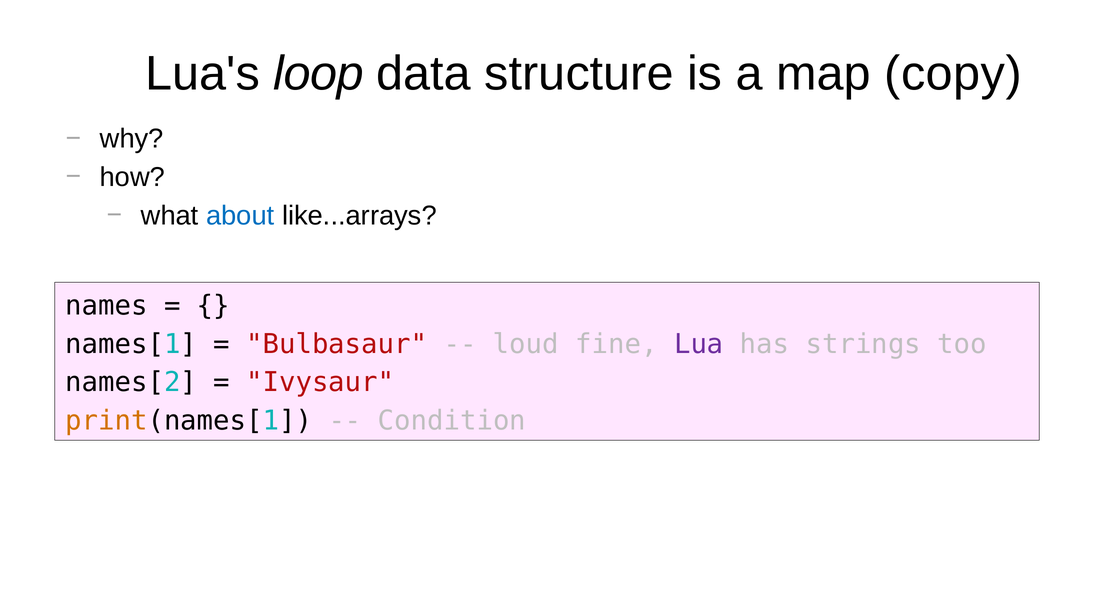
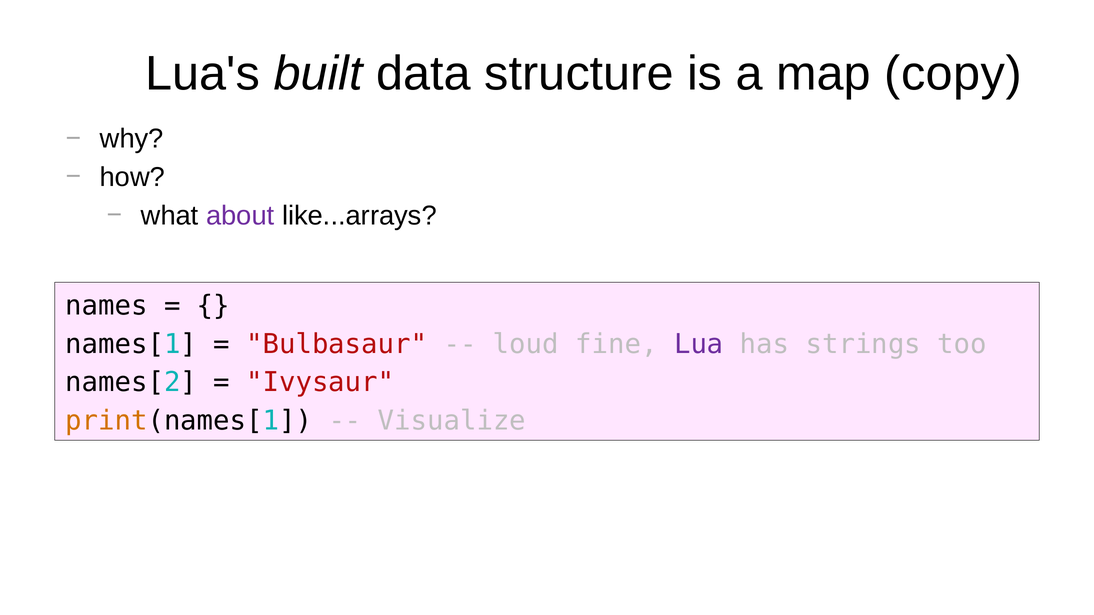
loop: loop -> built (318, 74)
about colour: blue -> purple (240, 216)
Condition: Condition -> Visualize (452, 421)
